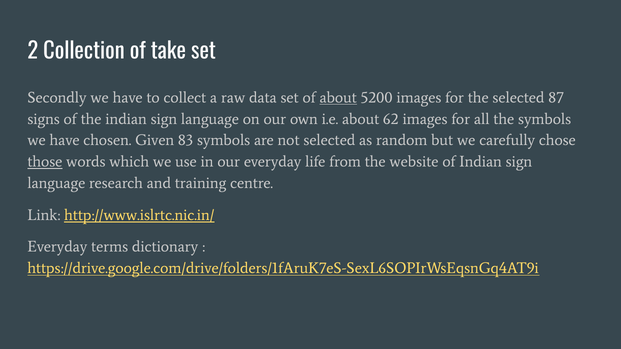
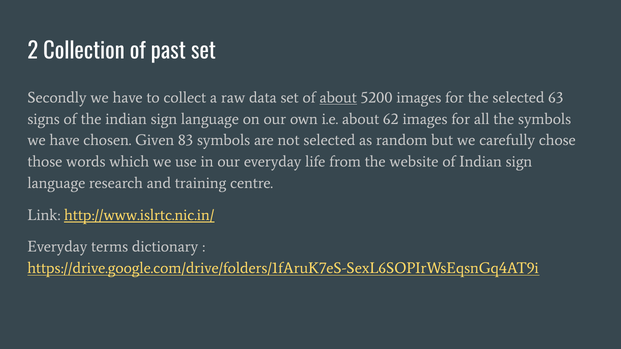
take: take -> past (168, 51)
87: 87 -> 63 (556, 98)
those underline: present -> none (45, 162)
